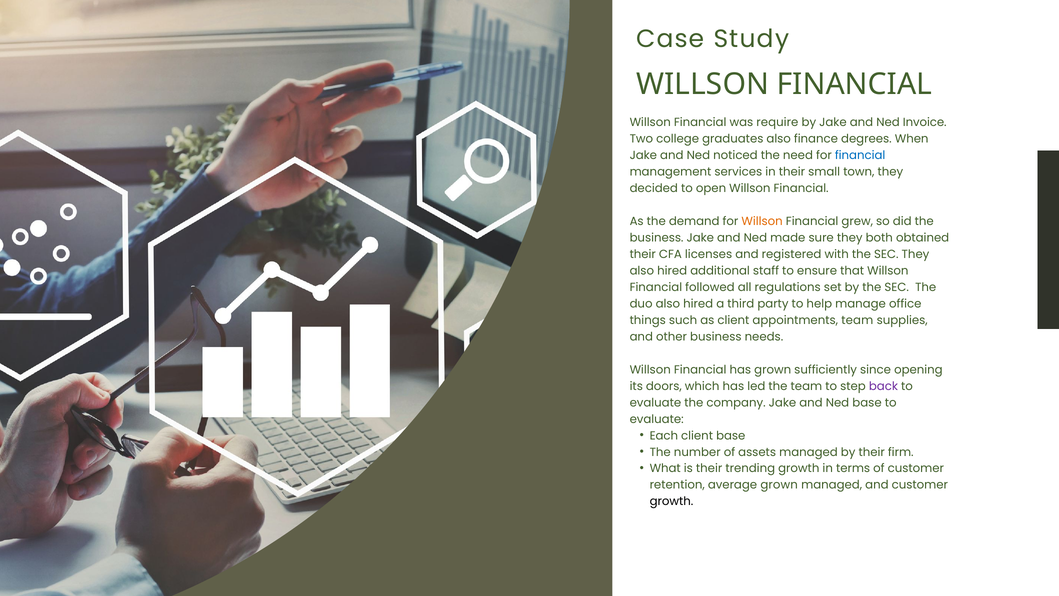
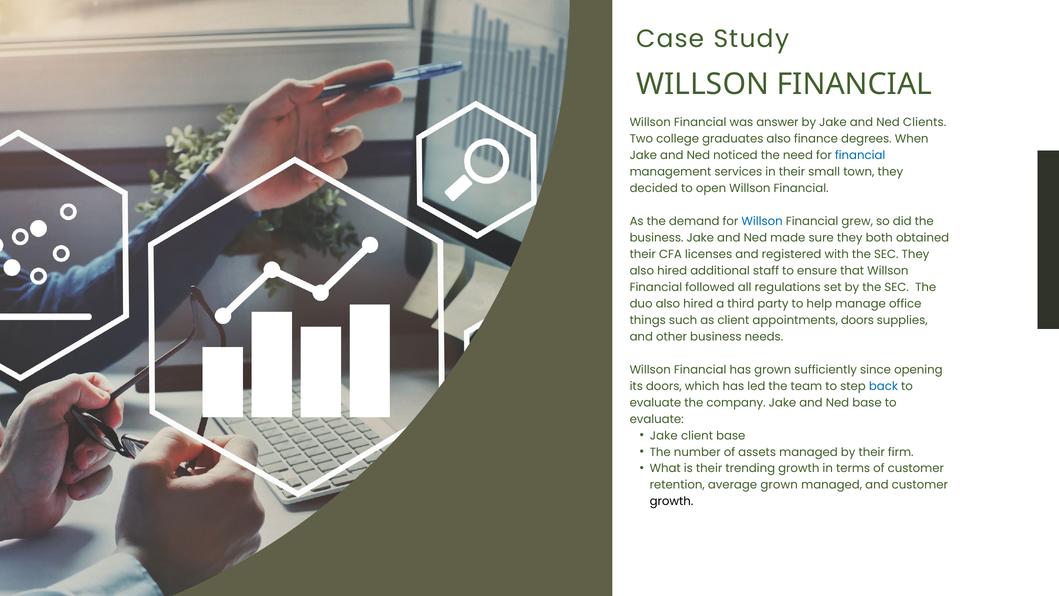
require: require -> answer (777, 123)
Invoice: Invoice -> Clients (925, 123)
Willson colour: orange -> blue (762, 221)
appointments team: team -> doors (857, 320)
back colour: purple -> blue (883, 386)
Each: Each -> Jake (664, 435)
